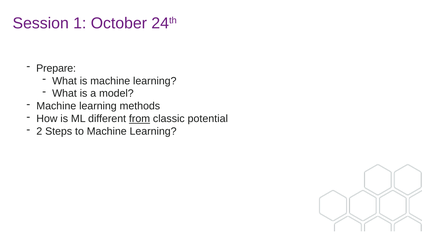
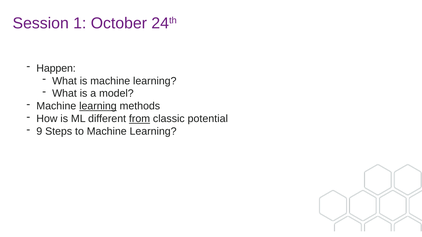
Prepare: Prepare -> Happen (56, 68)
learning underline: none -> present (98, 106)
2: 2 -> 9 (39, 132)
